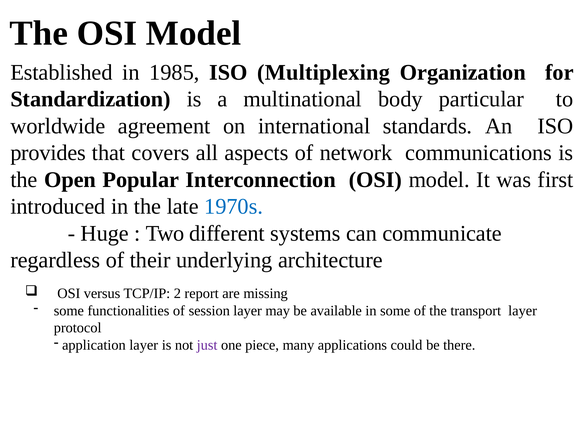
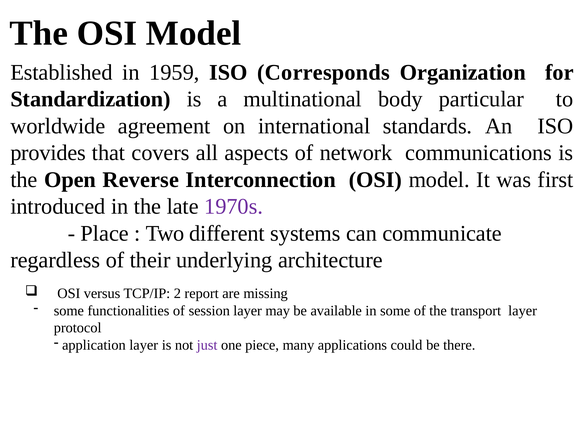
1985: 1985 -> 1959 (174, 72)
Multiplexing: Multiplexing -> Corresponds (324, 72)
Popular: Popular -> Reverse (141, 180)
1970s colour: blue -> purple (234, 206)
Huge: Huge -> Place (105, 233)
